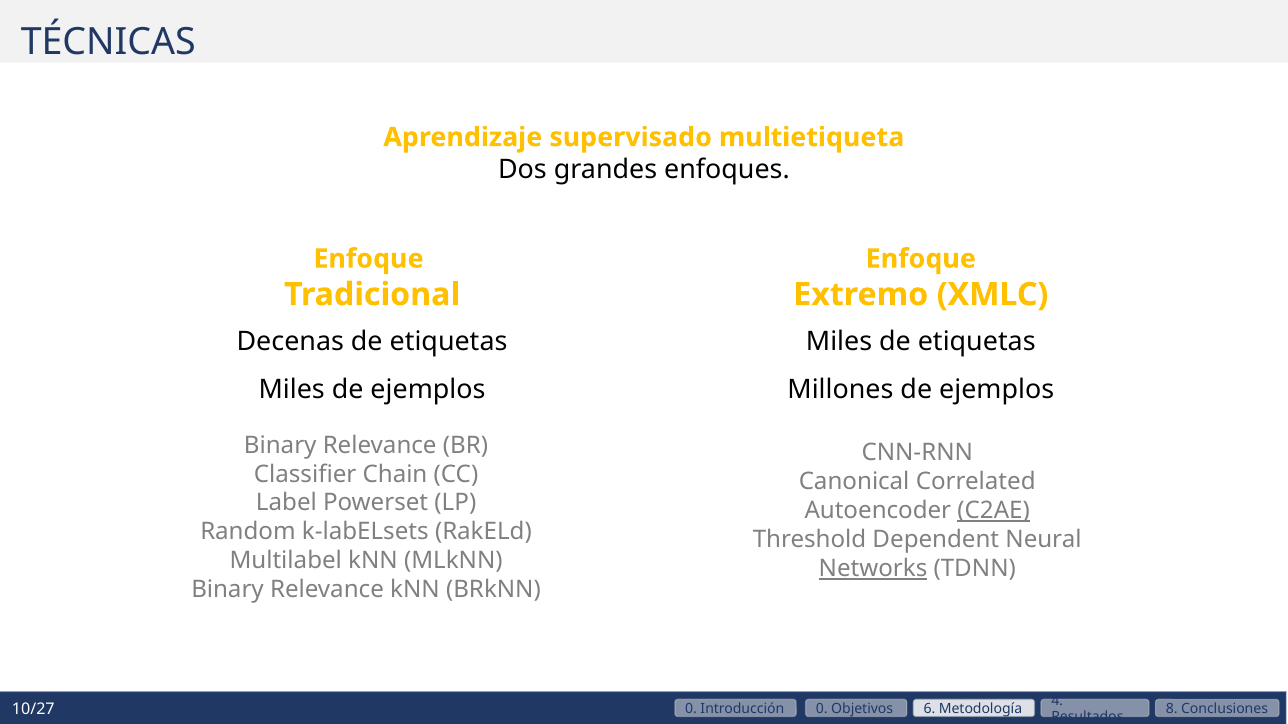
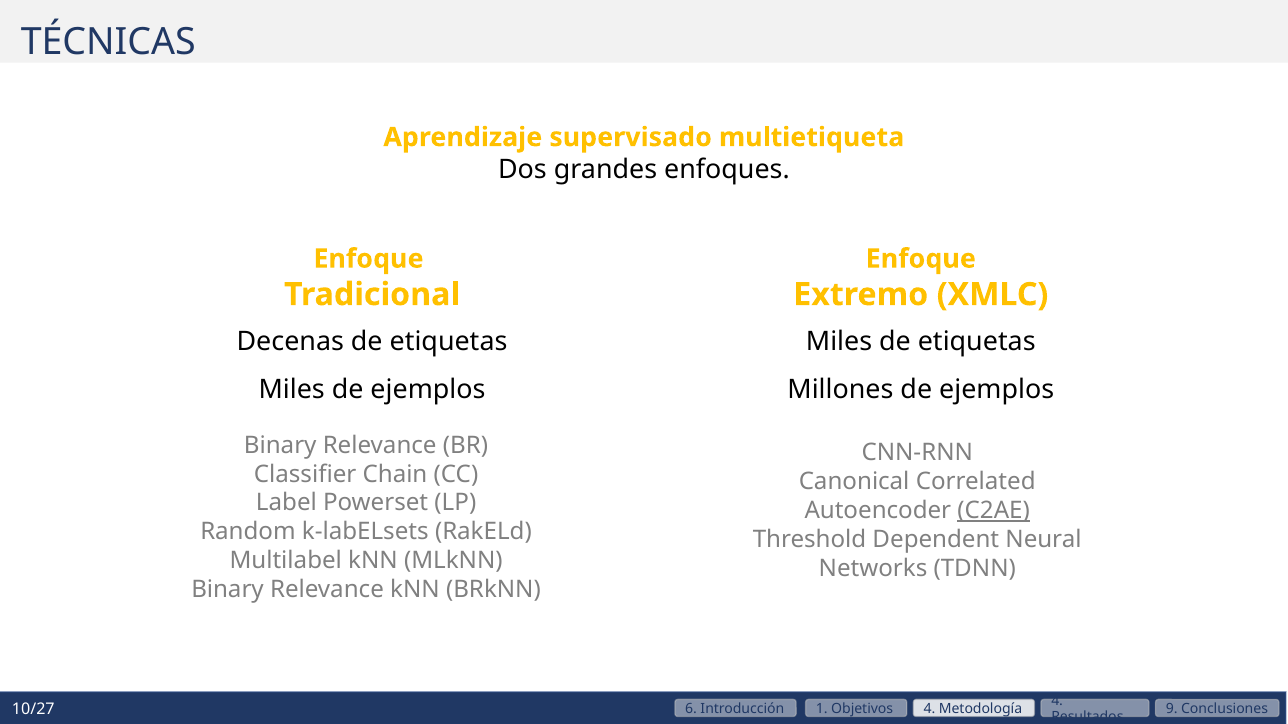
Networks underline: present -> none (873, 569)
10/27 0: 0 -> 6 (691, 709)
Introducción 0: 0 -> 1 (822, 709)
Objetivos 6: 6 -> 4 (929, 709)
8: 8 -> 9 (1172, 709)
